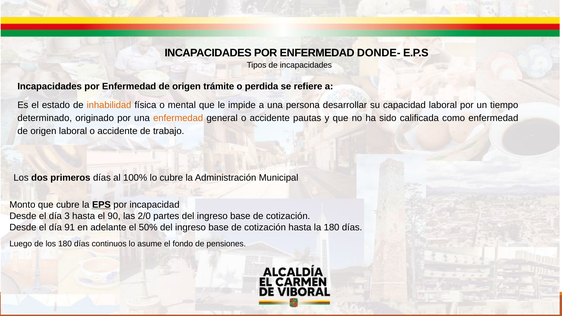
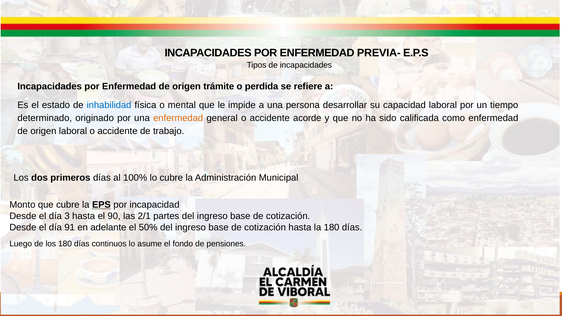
DONDE-: DONDE- -> PREVIA- (379, 53)
inhabilidad colour: orange -> blue (109, 105)
pautas: pautas -> acorde (307, 118)
2/0: 2/0 -> 2/1 (144, 216)
